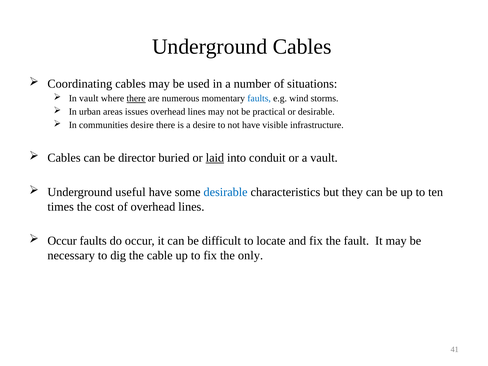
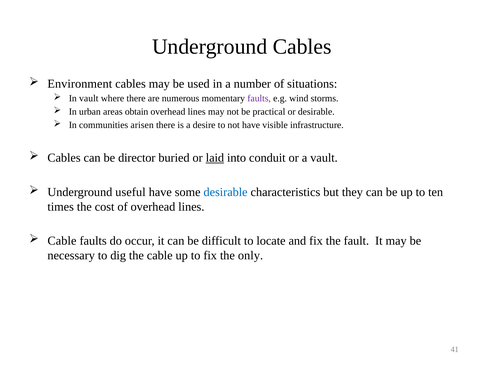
Coordinating: Coordinating -> Environment (80, 84)
there underline: present -> none (136, 99)
faults colour: blue -> purple (259, 99)
issues: issues -> obtain (137, 112)
communities desire: desire -> arisen (142, 125)
Occur: Occur -> Cable (62, 241)
